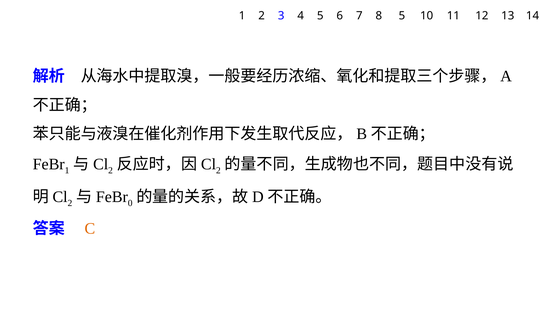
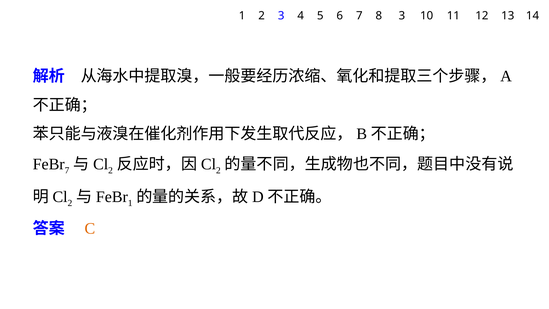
8 5: 5 -> 3 (402, 16)
1: 1 -> 7 (67, 170)
0: 0 -> 1 (130, 203)
